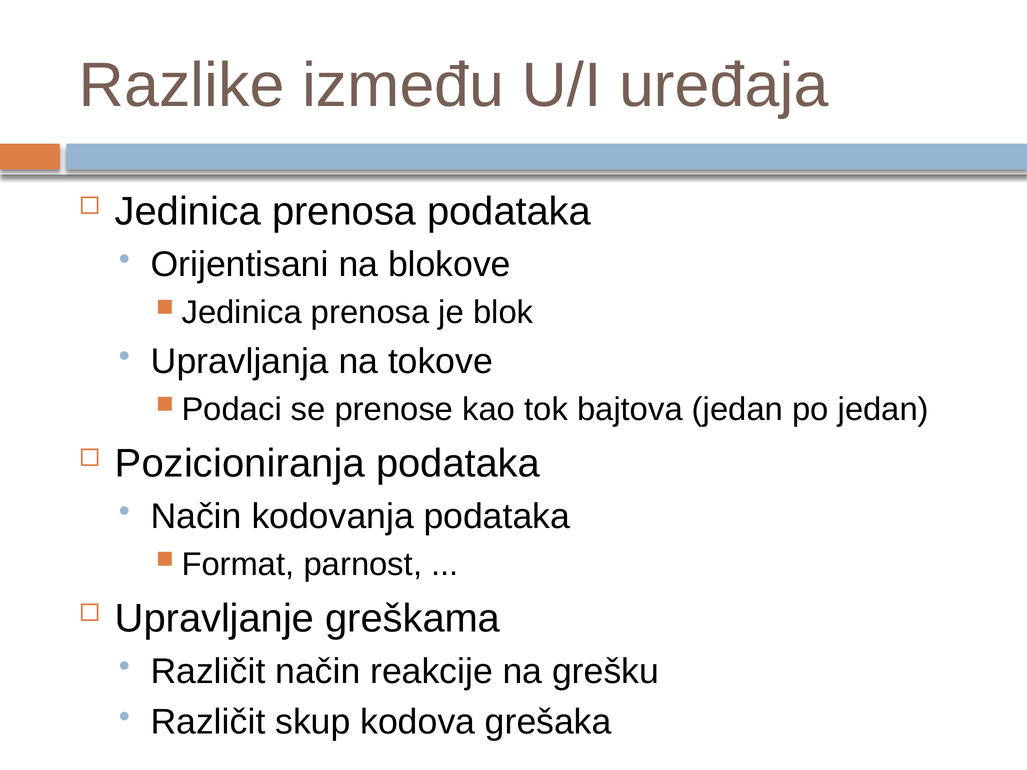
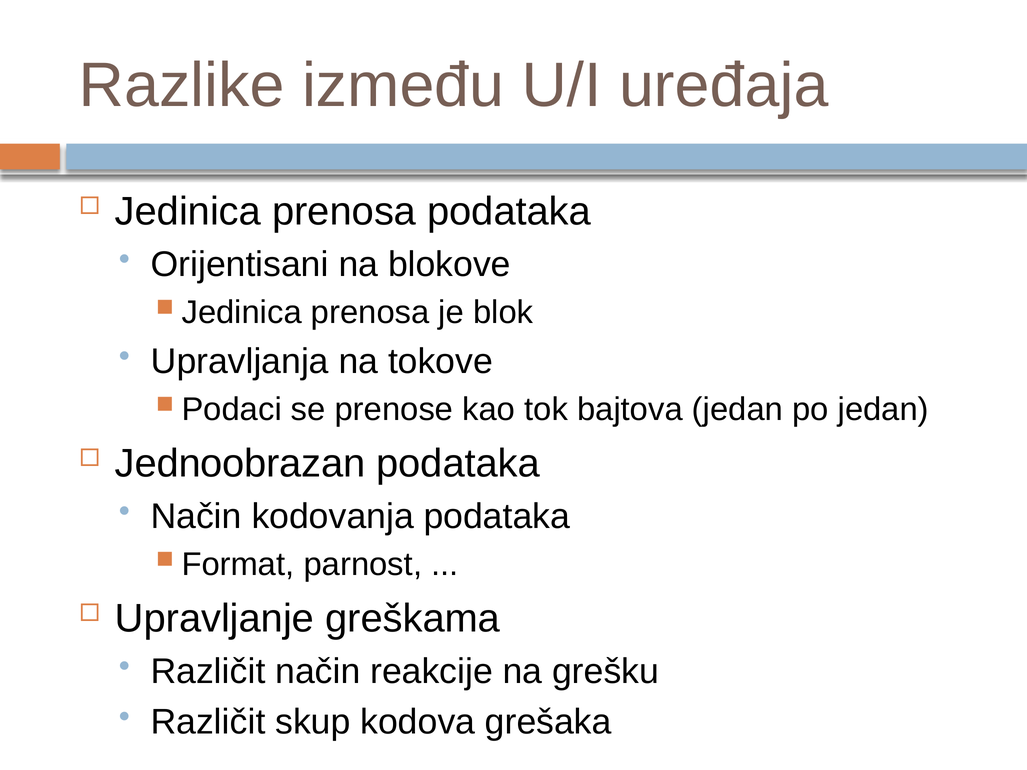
Pozicioniranja: Pozicioniranja -> Jednoobrazan (240, 464)
